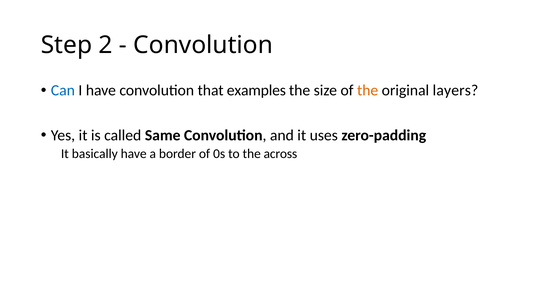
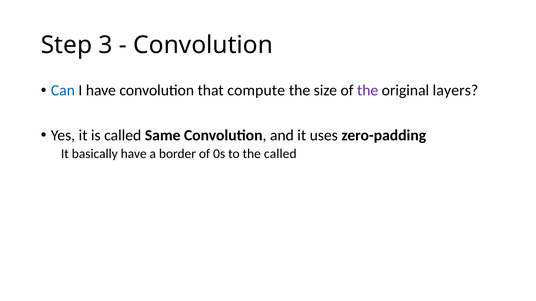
2: 2 -> 3 (106, 45)
examples: examples -> compute (256, 91)
the colour: orange -> purple (368, 91)
the across: across -> called (280, 154)
